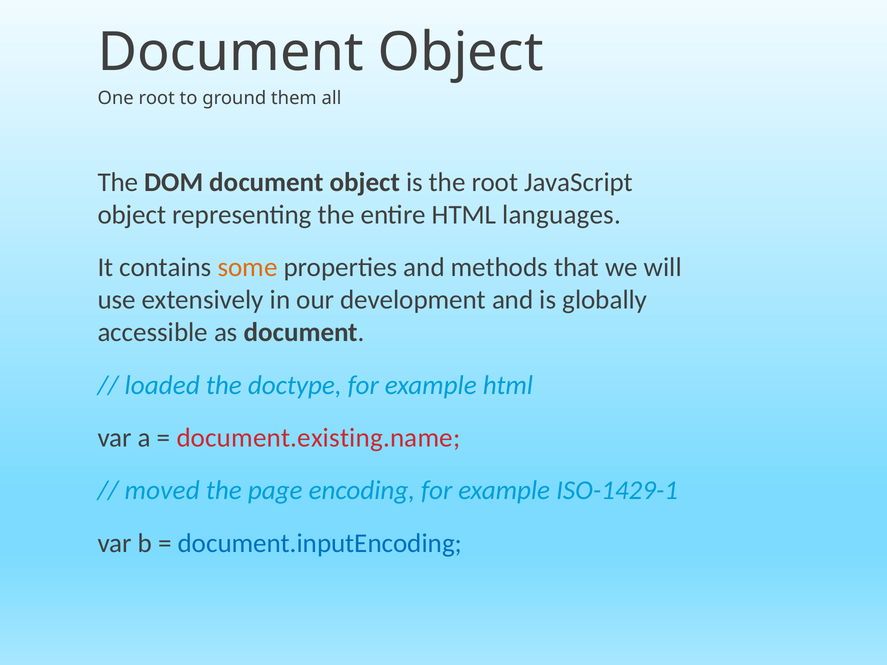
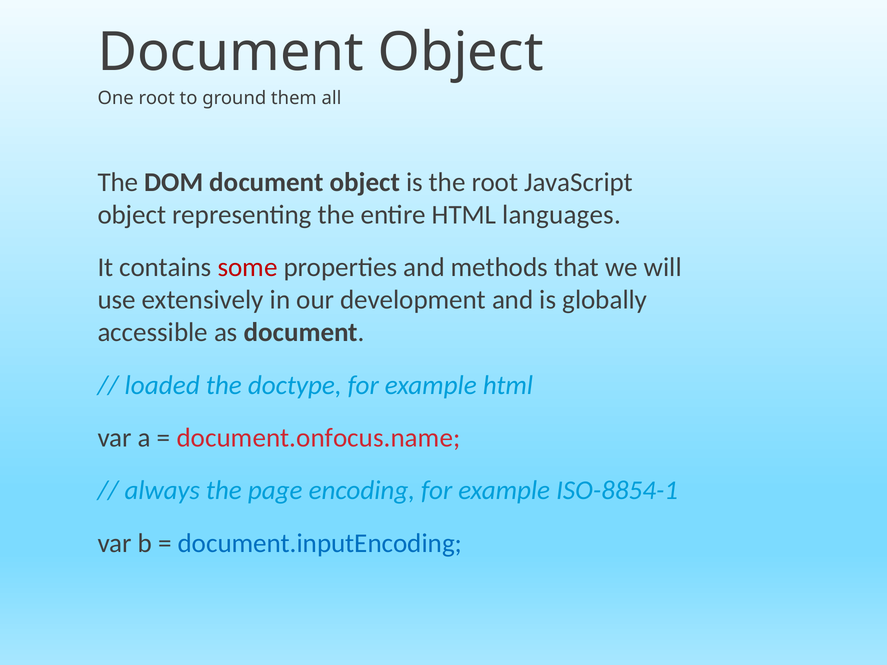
some colour: orange -> red (248, 267)
document.existing.name: document.existing.name -> document.onfocus.name (318, 438)
moved: moved -> always (162, 491)
ISO-1429-1: ISO-1429-1 -> ISO-8854-1 (617, 491)
